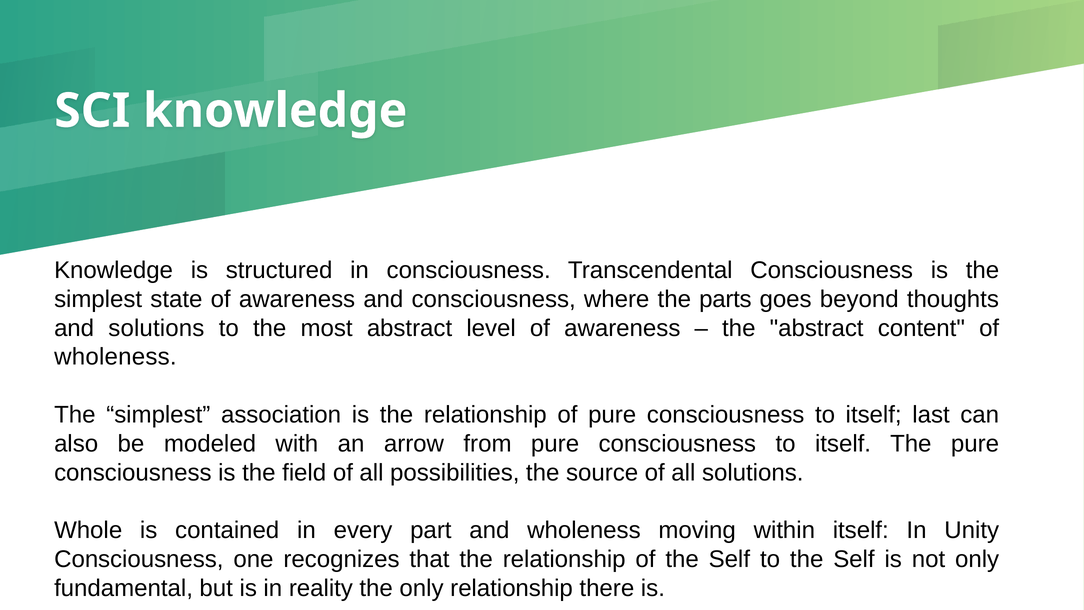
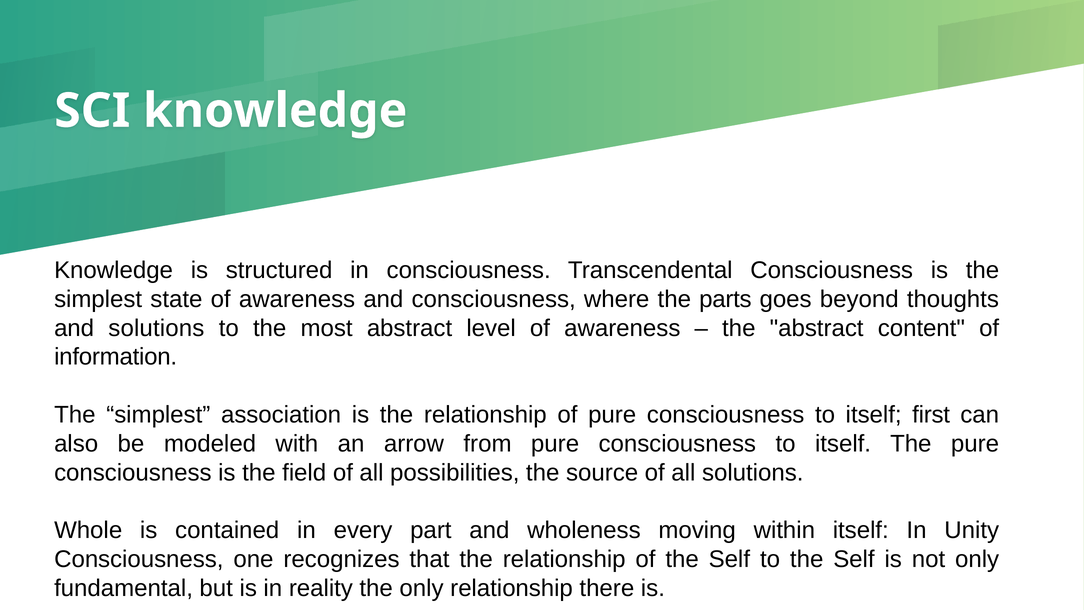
wholeness: wholeness -> information (116, 357)
last: last -> first (931, 415)
